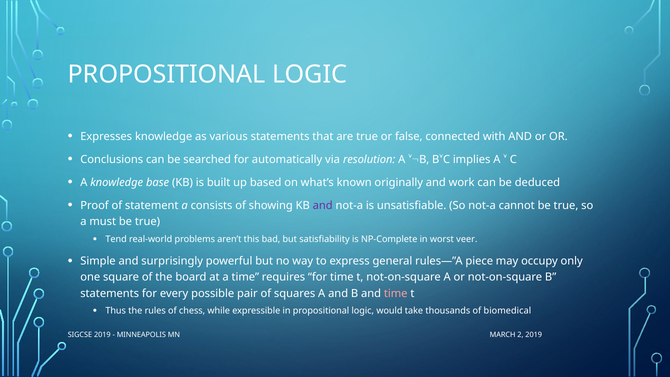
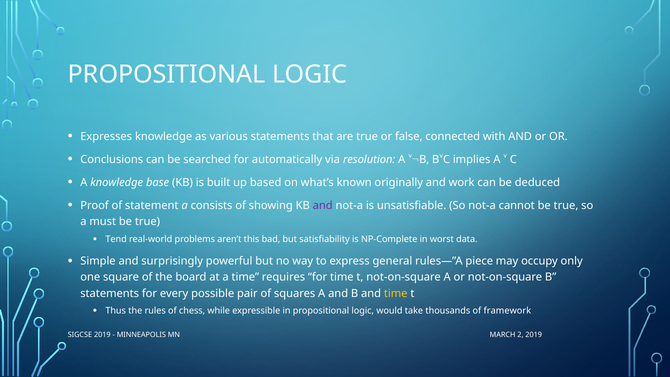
veer: veer -> data (467, 239)
time colour: pink -> yellow (396, 293)
biomedical: biomedical -> framework (507, 311)
